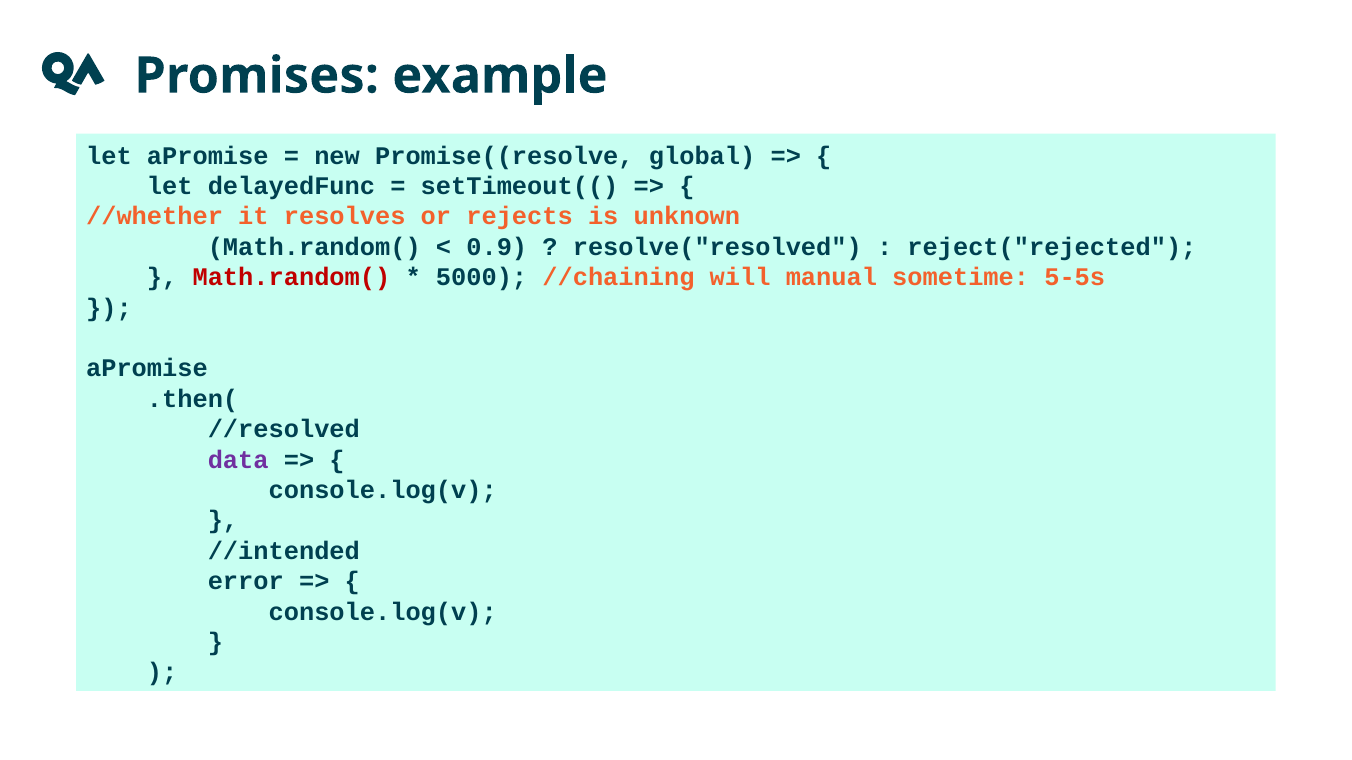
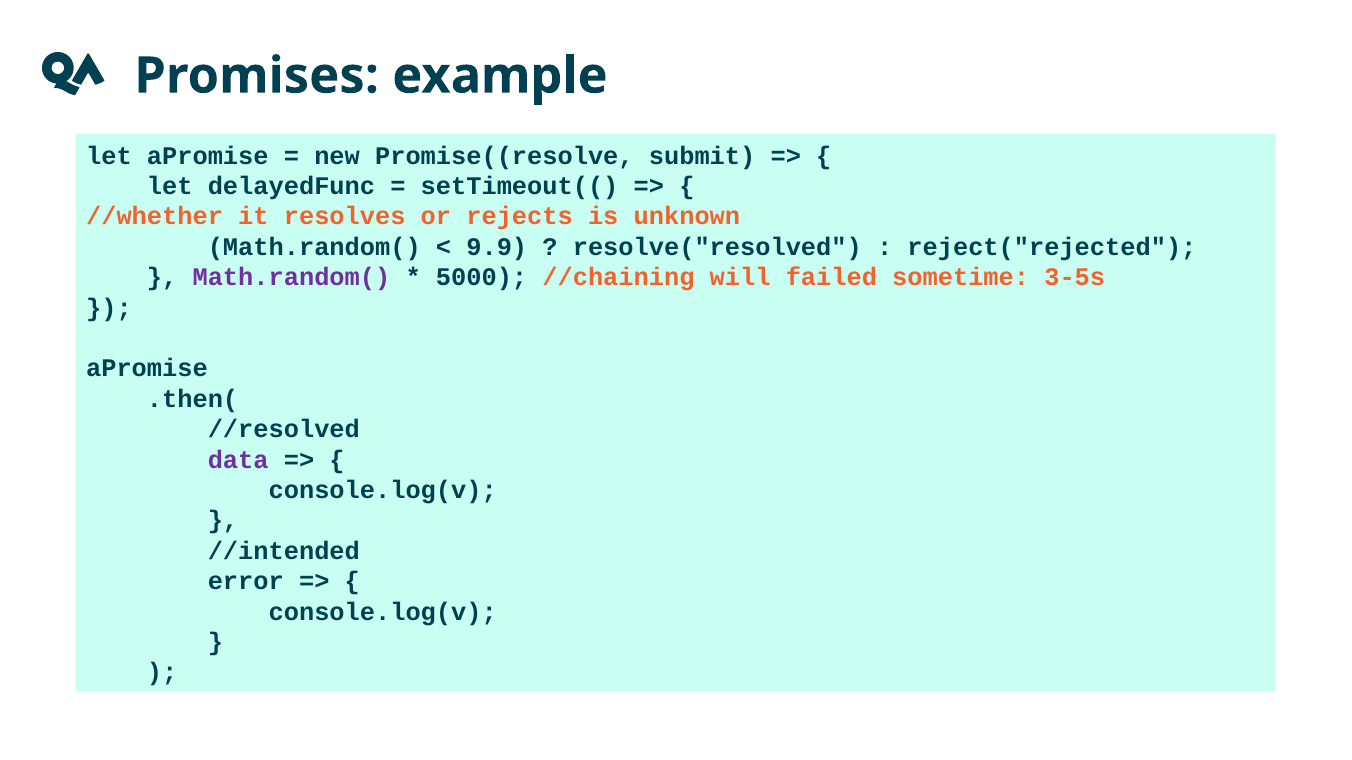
global: global -> submit (702, 156)
0.9: 0.9 -> 9.9 (497, 247)
Math.random( colour: red -> purple (291, 277)
manual: manual -> failed (831, 277)
5-5s: 5-5s -> 3-5s (1075, 277)
